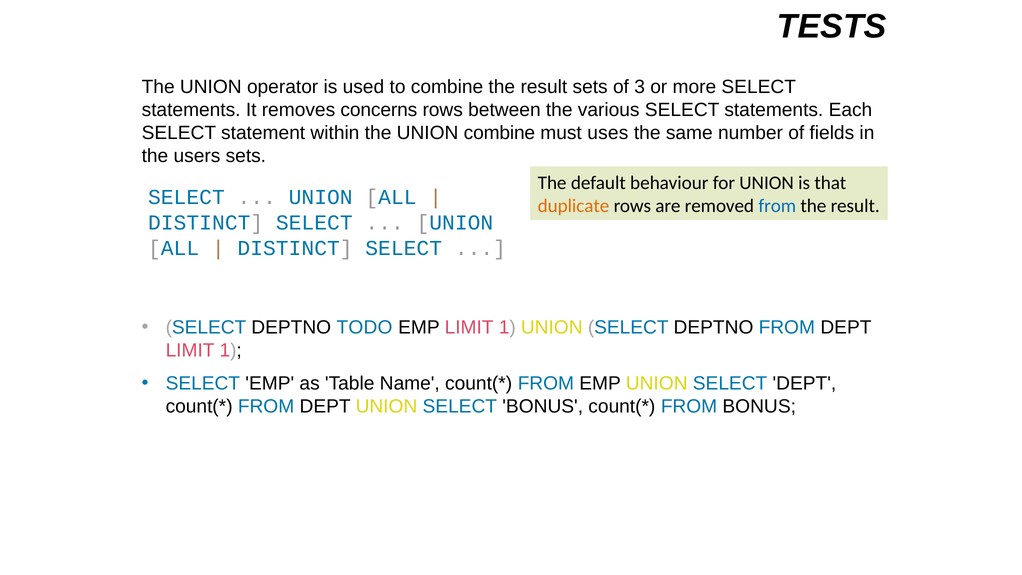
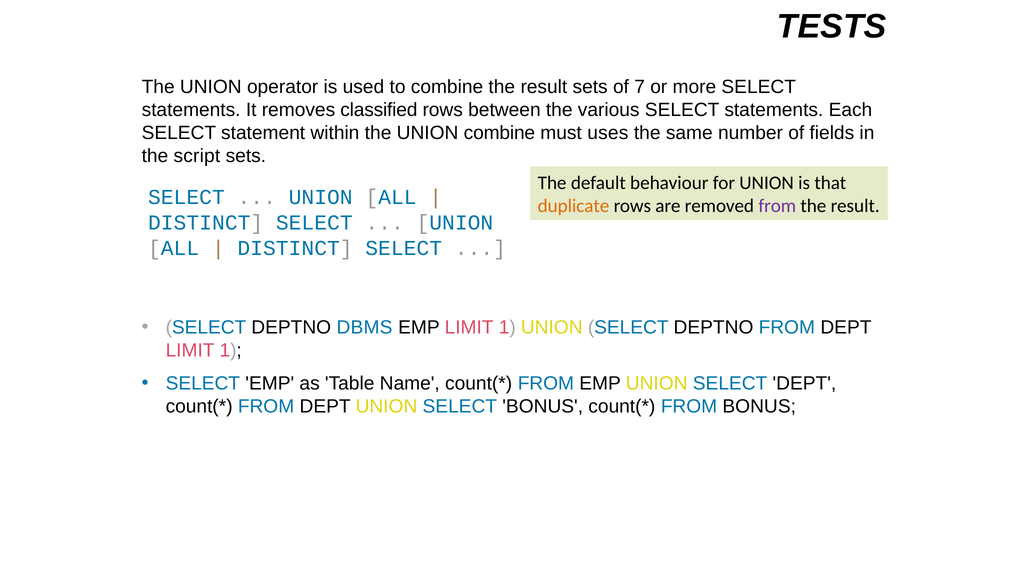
3: 3 -> 7 (640, 87)
concerns: concerns -> classified (379, 110)
users: users -> script (197, 156)
from colour: blue -> purple (777, 206)
TODO: TODO -> DBMS (364, 327)
